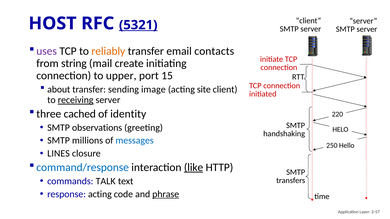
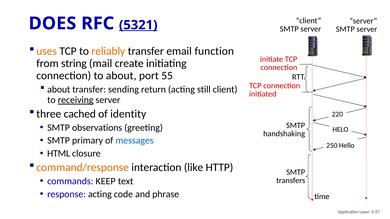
HOST: HOST -> DOES (52, 23)
uses colour: purple -> orange (47, 51)
contacts: contacts -> function (214, 51)
to upper: upper -> about (121, 76)
15: 15 -> 55 (167, 76)
image: image -> return (154, 90)
site: site -> still (204, 90)
millions: millions -> primary (88, 141)
LINES: LINES -> HTML (59, 154)
command/response colour: blue -> orange (83, 168)
like underline: present -> none (194, 168)
TALK: TALK -> KEEP (106, 181)
phrase underline: present -> none (166, 194)
